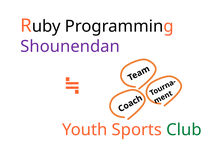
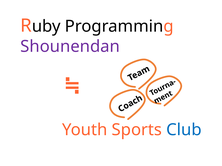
Club colour: green -> blue (184, 130)
